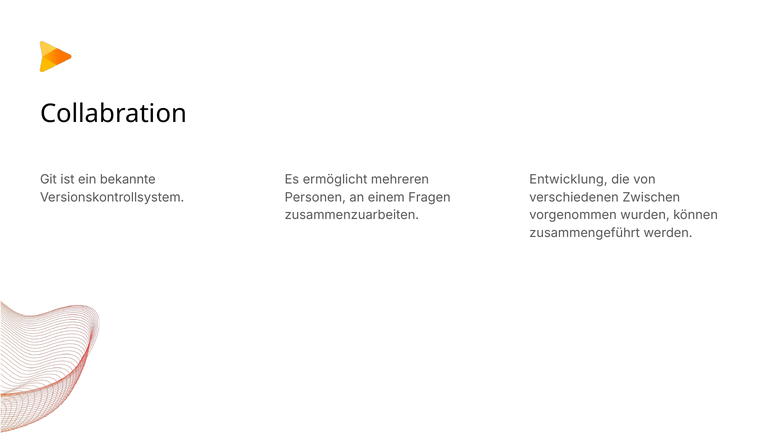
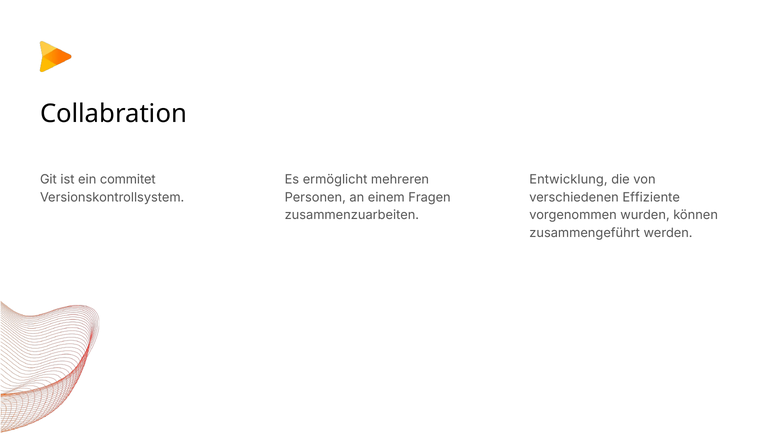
bekannte: bekannte -> commitet (128, 180)
Zwischen: Zwischen -> Effiziente (651, 197)
